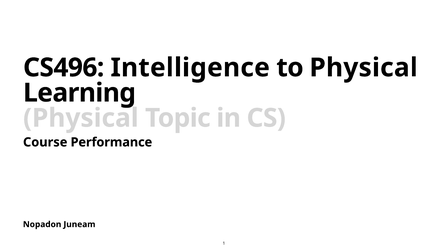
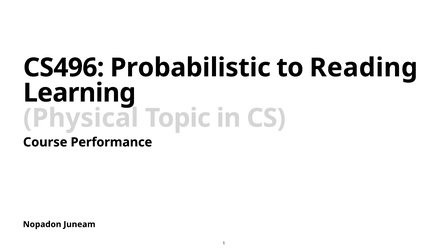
Intelligence: Intelligence -> Probabilistic (190, 68)
to Physical: Physical -> Reading (364, 68)
